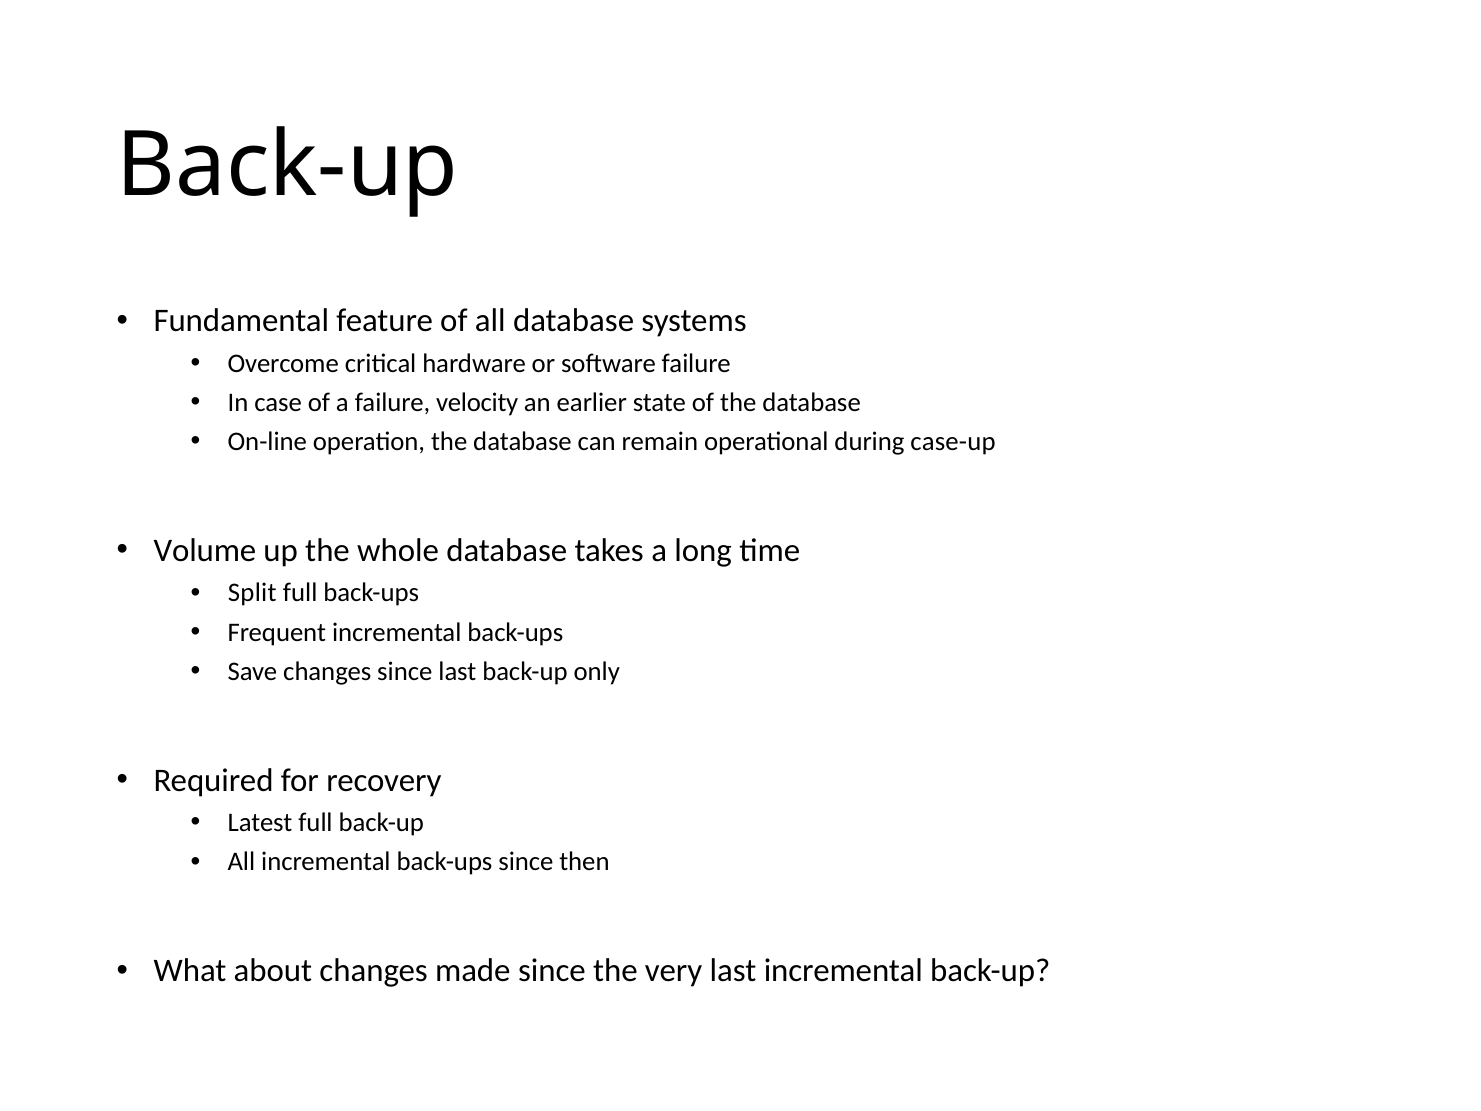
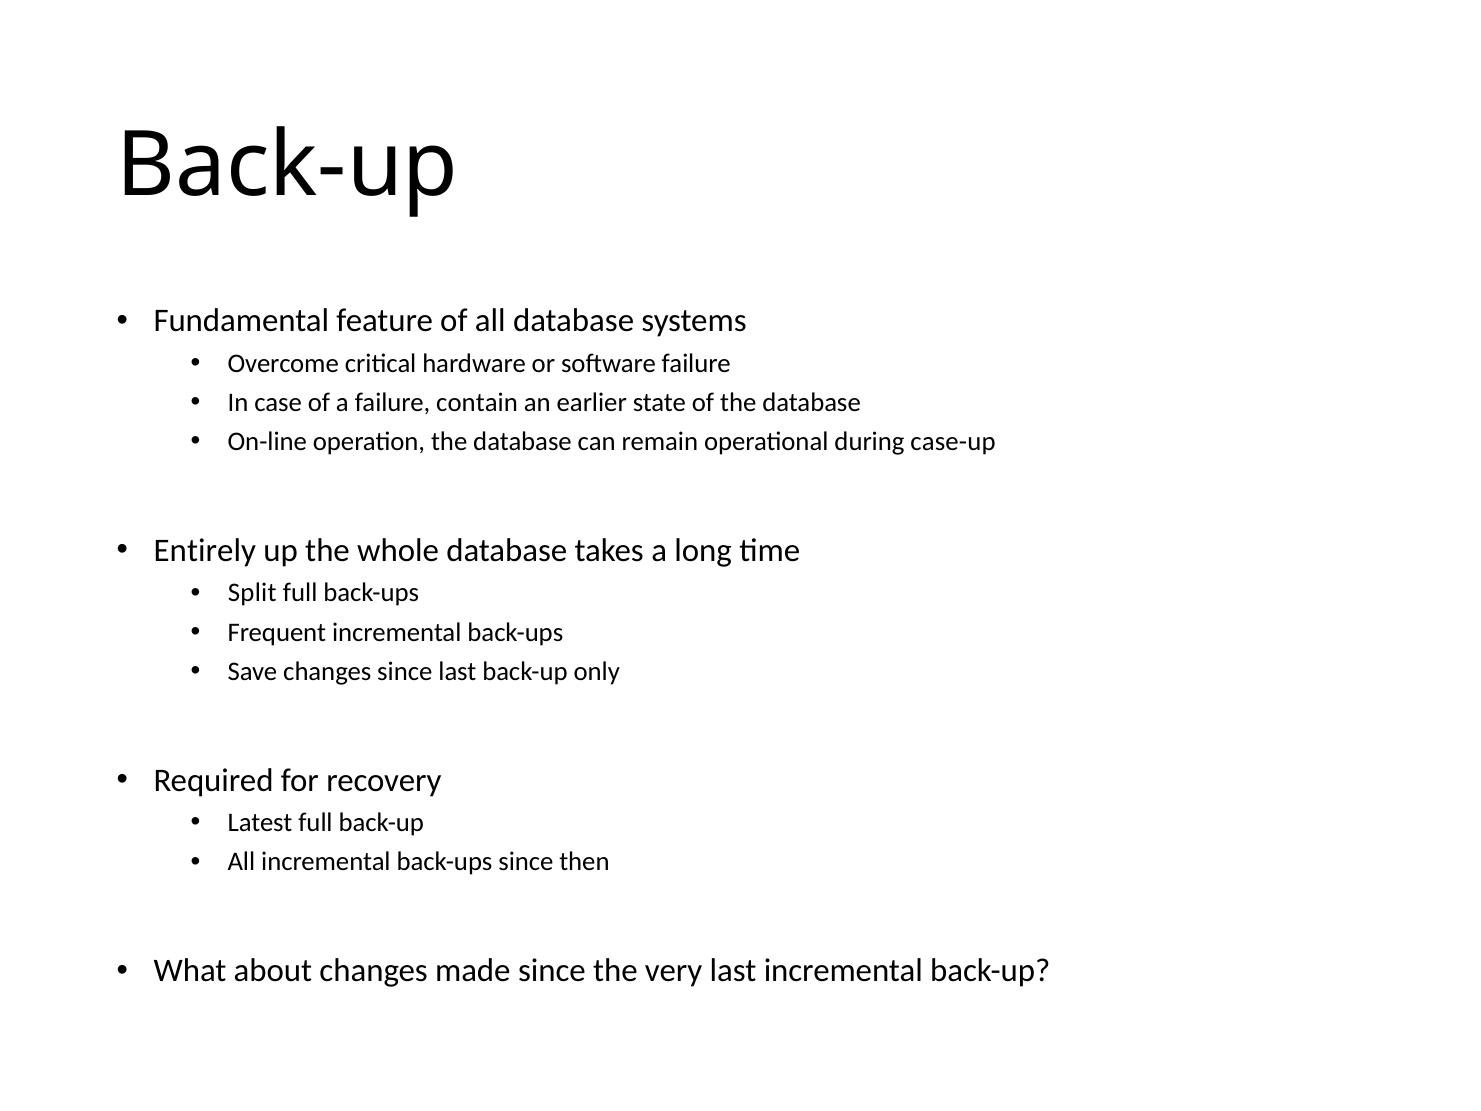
velocity: velocity -> contain (477, 402)
Volume: Volume -> Entirely (205, 550)
